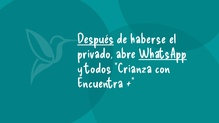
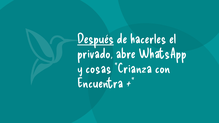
haberse: haberse -> hacerles (148, 39)
WhatsApp underline: present -> none (163, 54)
todos: todos -> cosas (98, 69)
